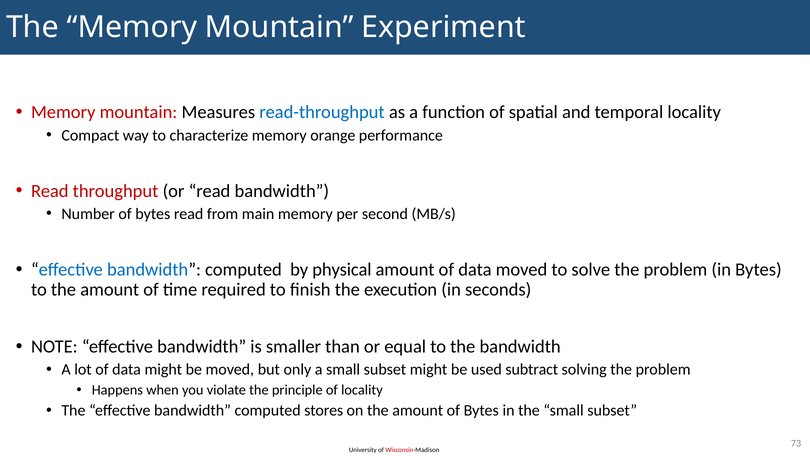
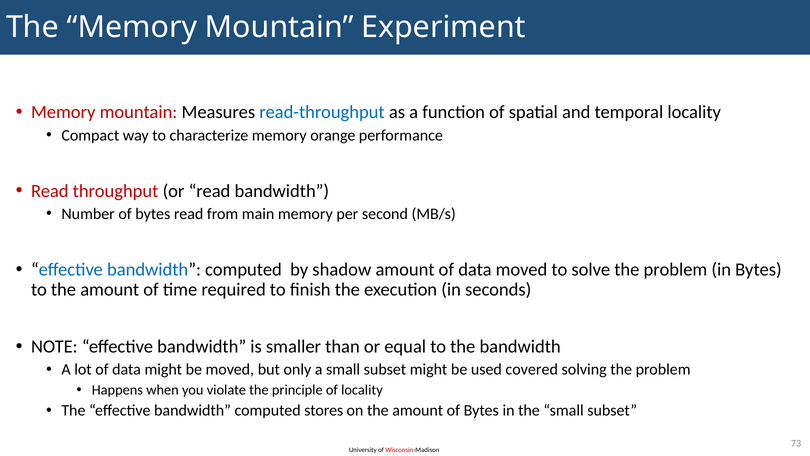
physical: physical -> shadow (342, 269)
subtract: subtract -> covered (532, 369)
